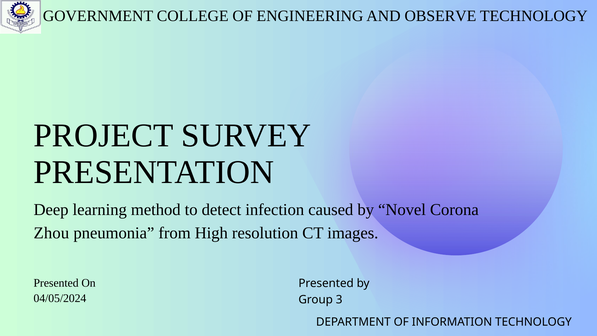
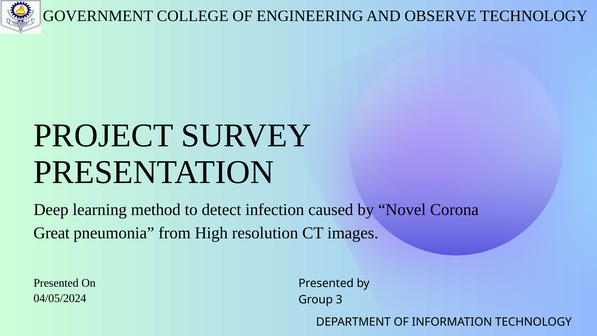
Zhou: Zhou -> Great (52, 233)
